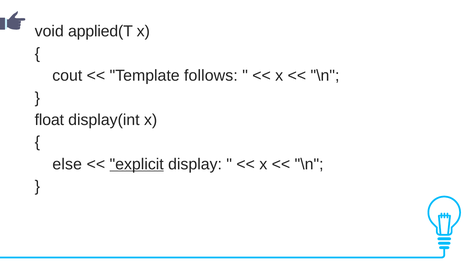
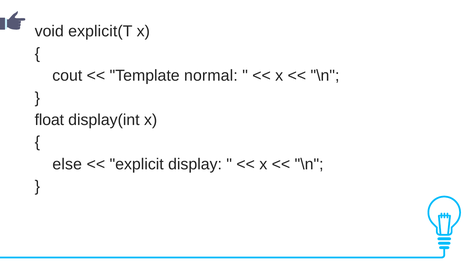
applied(T: applied(T -> explicit(T (100, 31)
follows: follows -> normal (211, 76)
explicit underline: present -> none (137, 164)
